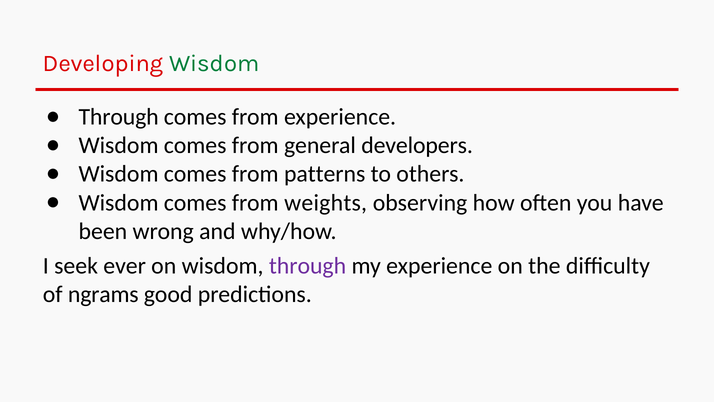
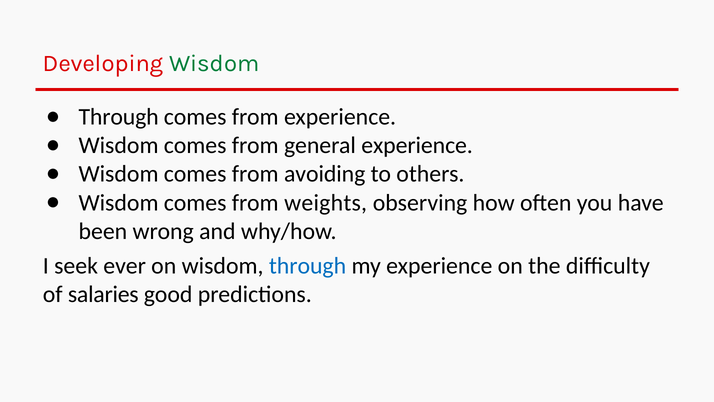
general developers: developers -> experience (417, 145)
patterns: patterns -> avoiding (325, 174)
through colour: purple -> blue (308, 266)
ngrams: ngrams -> salaries (103, 294)
